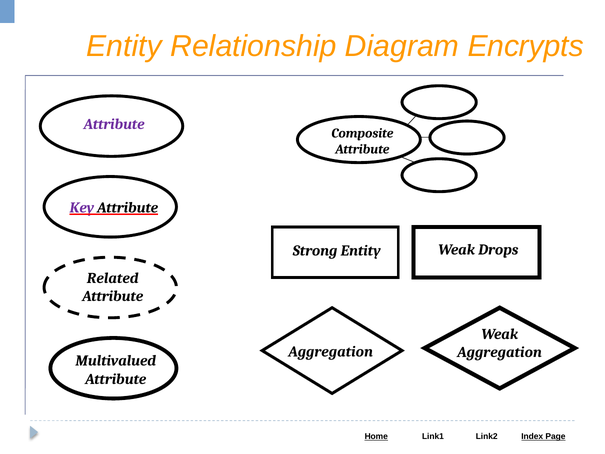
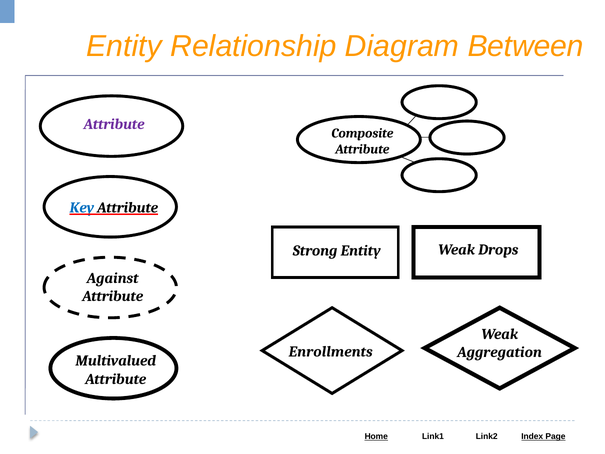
Encrypts: Encrypts -> Between (526, 46)
Key colour: purple -> blue (82, 207)
Related: Related -> Against (113, 278)
Aggregation: Aggregation -> Enrollments (331, 351)
